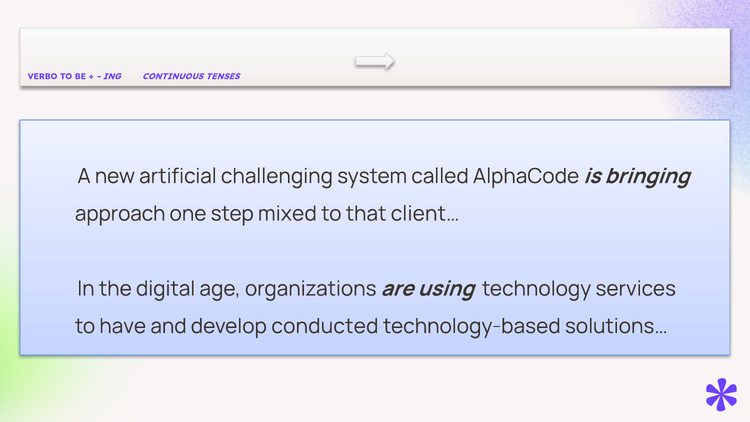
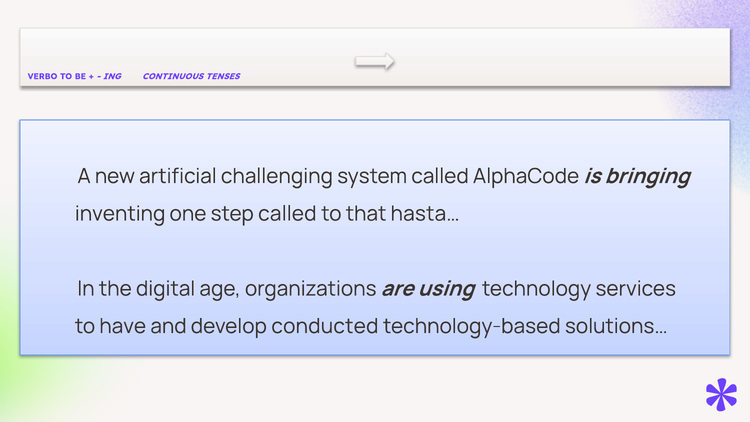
approach: approach -> inventing (120, 214)
step mixed: mixed -> called (287, 214)
client…: client… -> hasta… (425, 214)
